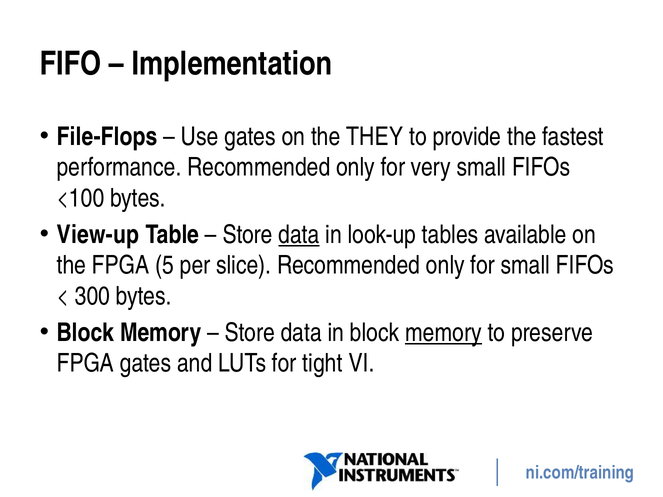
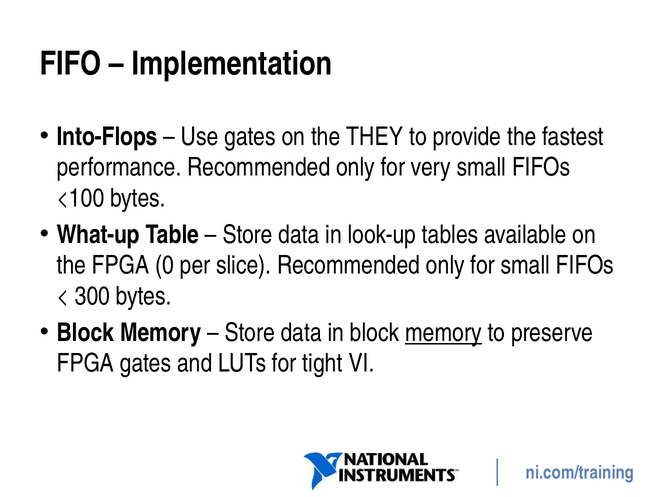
File-Flops: File-Flops -> Into-Flops (107, 137)
View-up: View-up -> What-up (98, 235)
data underline: present -> none (299, 235)
5: 5 -> 0 (165, 266)
